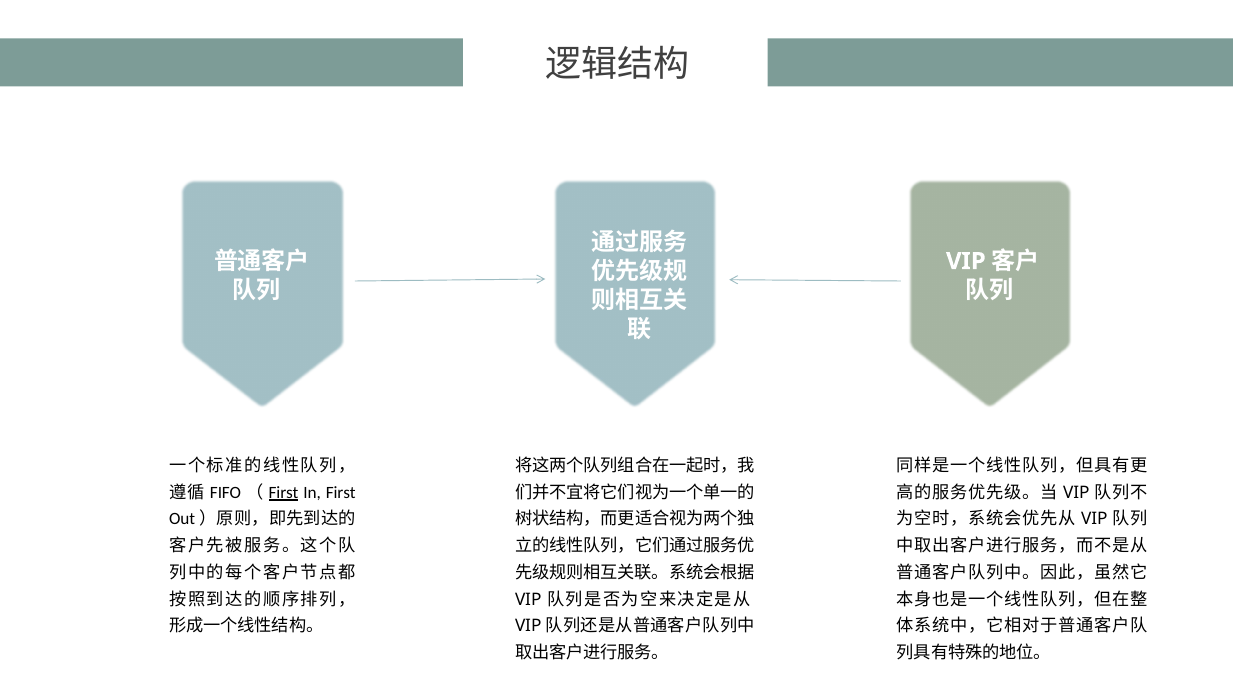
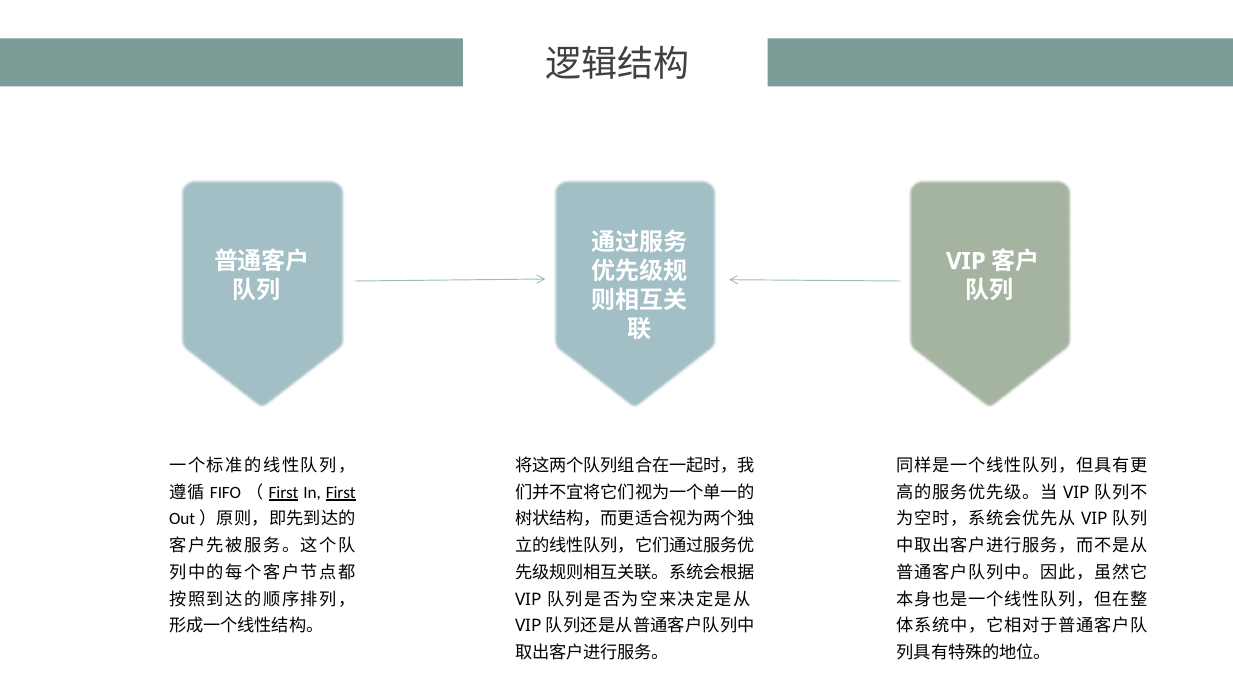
First underline: none -> present (341, 492)
